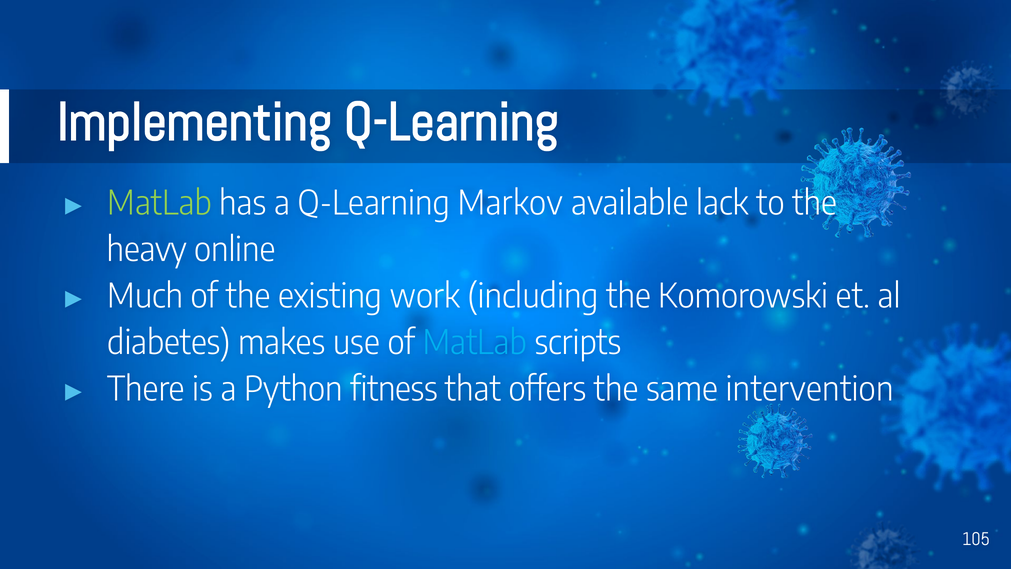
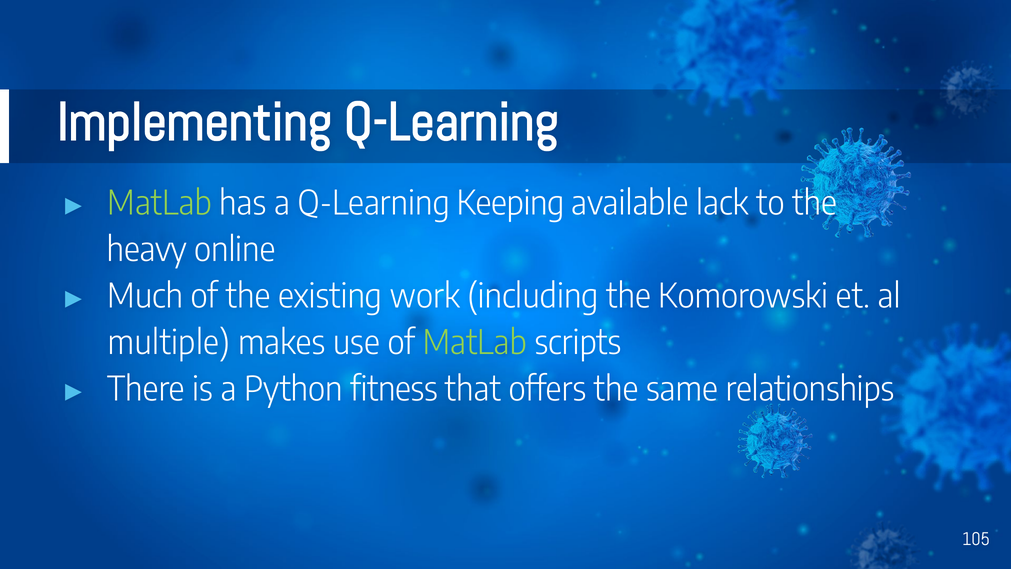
Markov: Markov -> Keeping (511, 204)
diabetes: diabetes -> multiple (169, 343)
MatLab colour: light blue -> light green (475, 343)
intervention: intervention -> relationships (810, 390)
